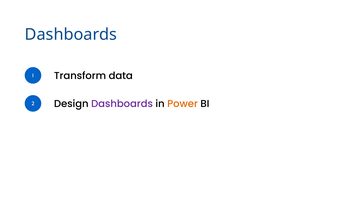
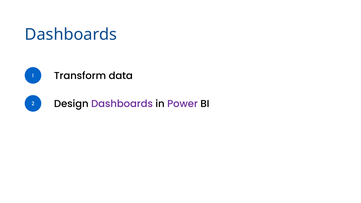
Power colour: orange -> purple (183, 104)
